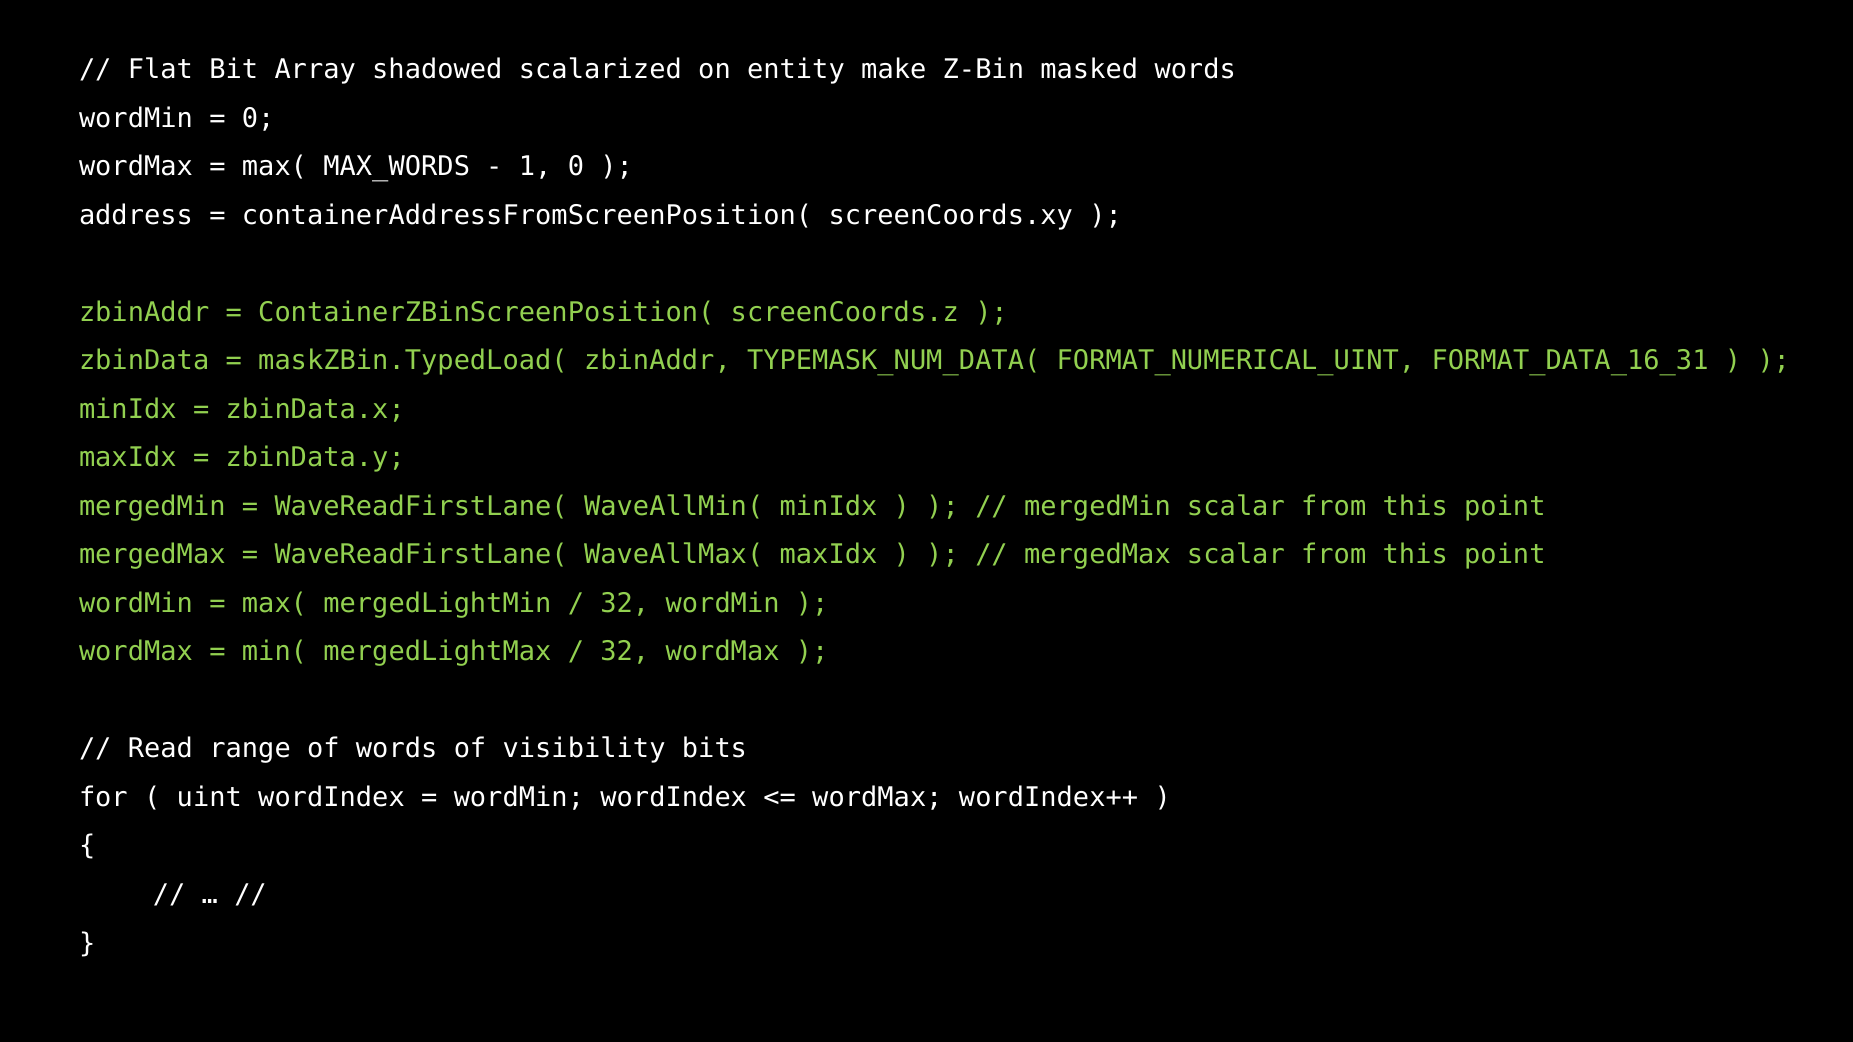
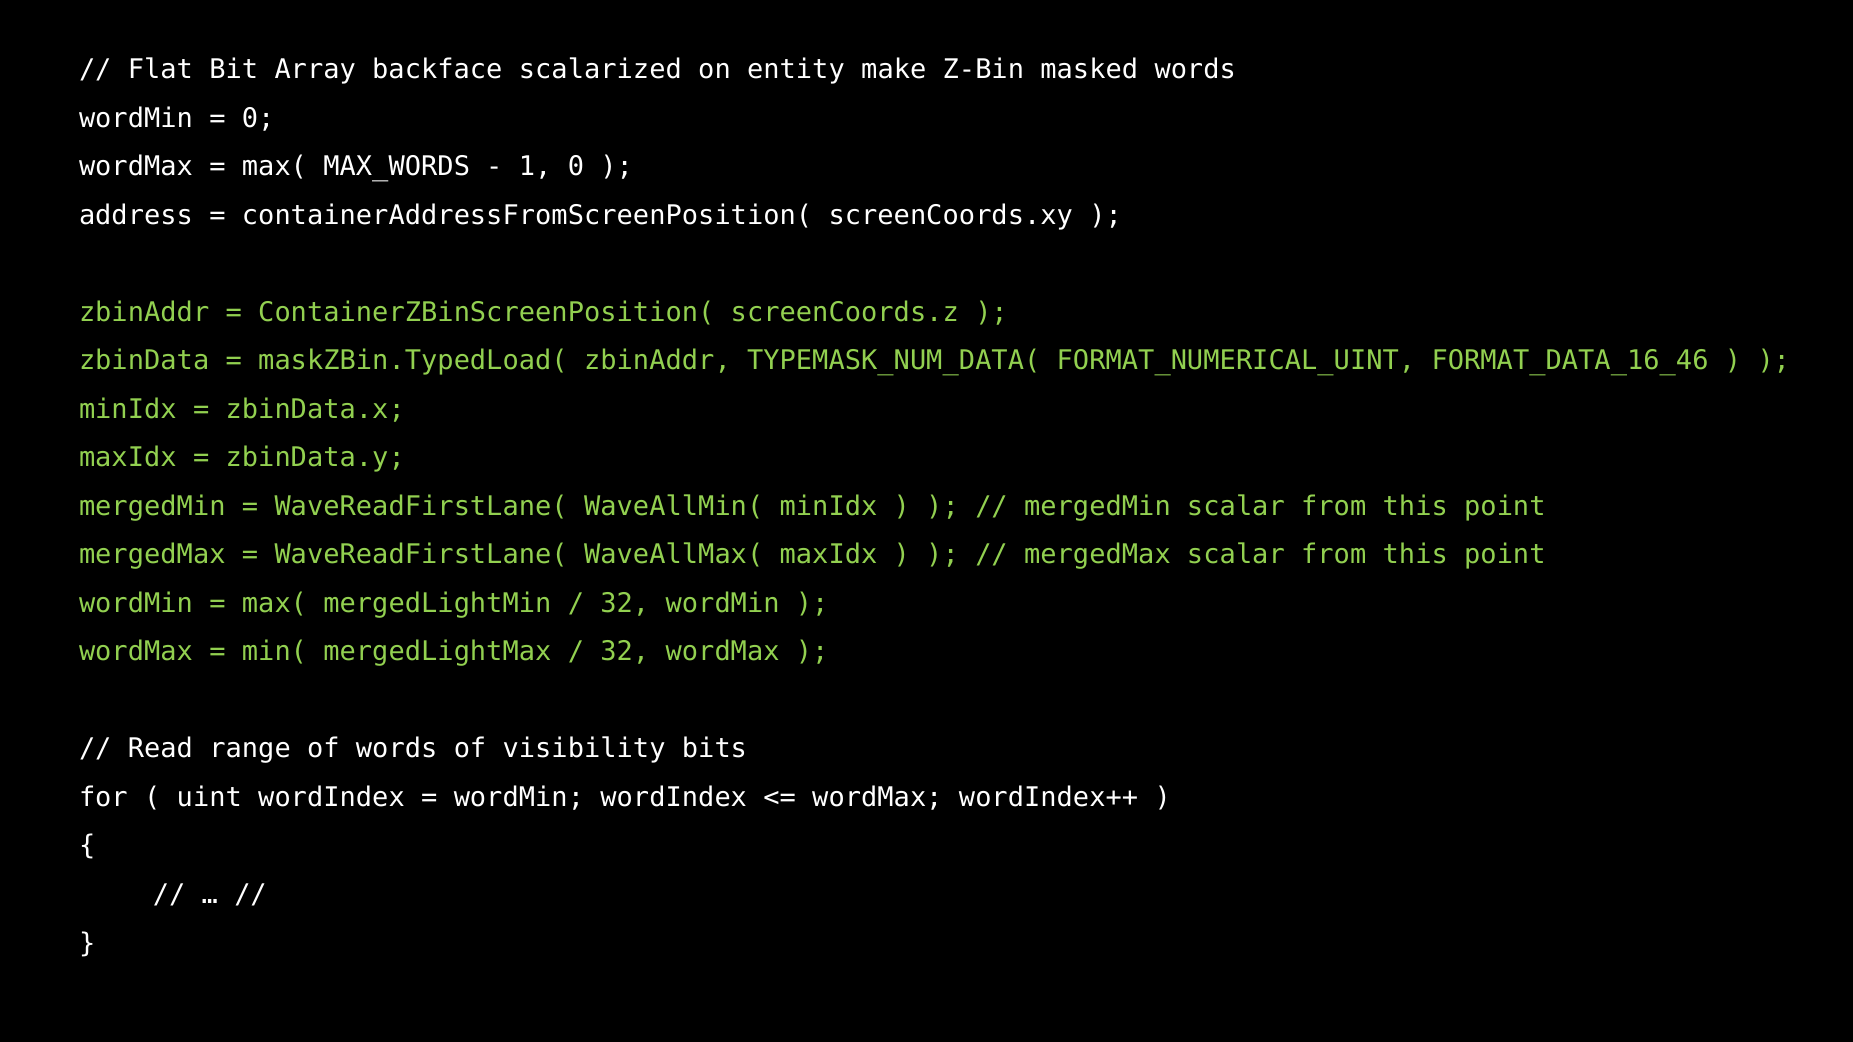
shadowed: shadowed -> backface (437, 70)
FORMAT_DATA_16_31: FORMAT_DATA_16_31 -> FORMAT_DATA_16_46 (1570, 361)
